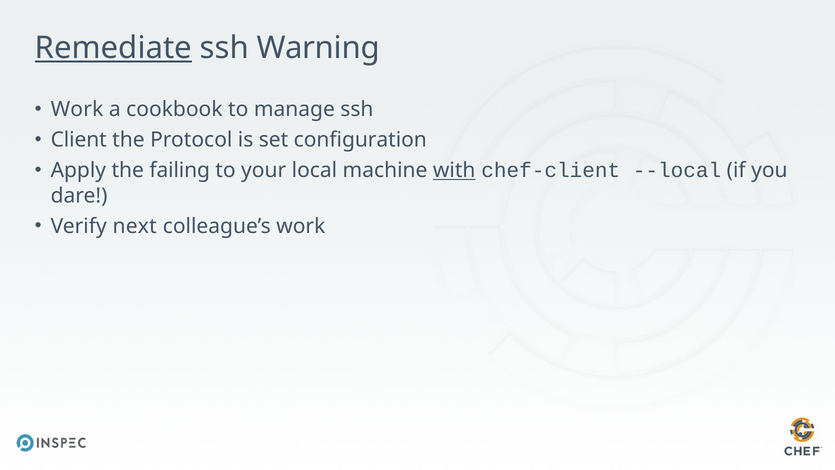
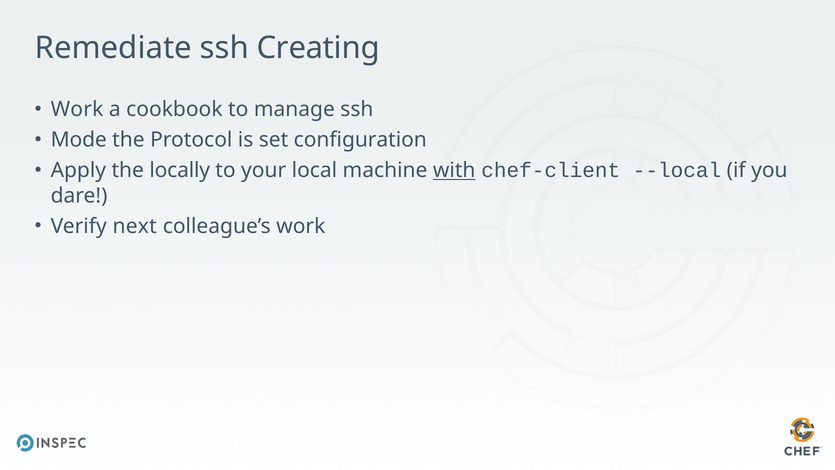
Remediate underline: present -> none (113, 48)
Warning: Warning -> Creating (318, 48)
Client: Client -> Mode (79, 140)
failing: failing -> locally (180, 170)
